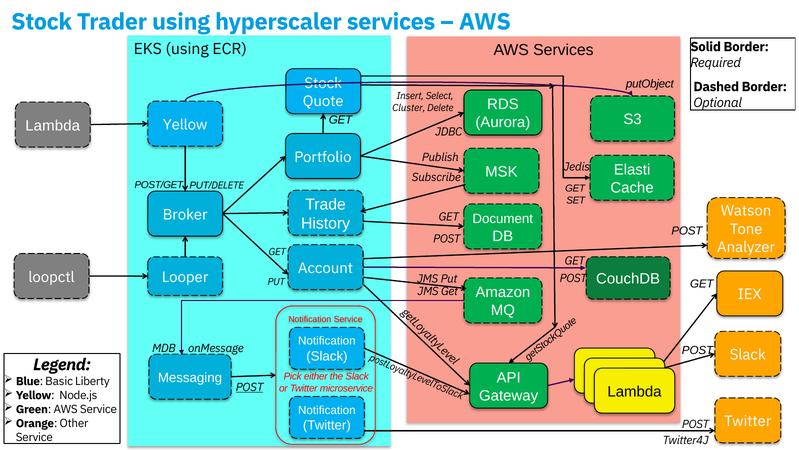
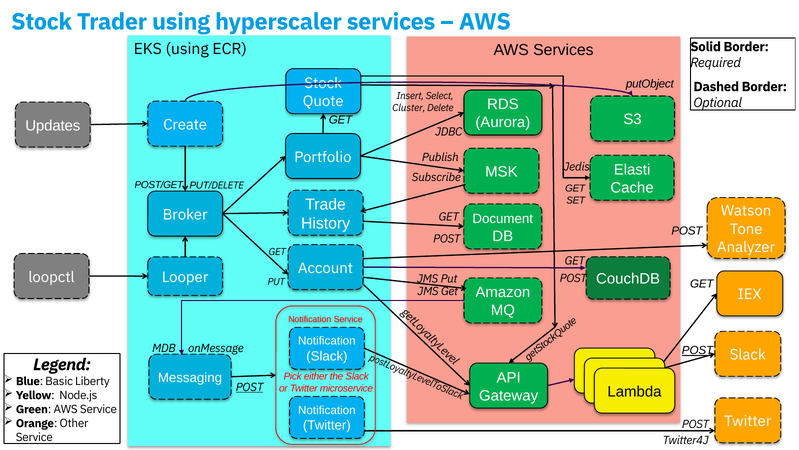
Lambda: Lambda -> Updates (53, 125)
Yellow: Yellow -> Create (185, 125)
POST underline: none -> present (698, 350)
